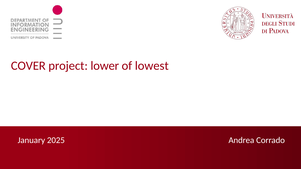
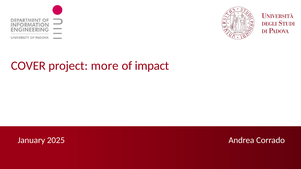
lower: lower -> more (105, 66)
lowest: lowest -> impact (152, 66)
